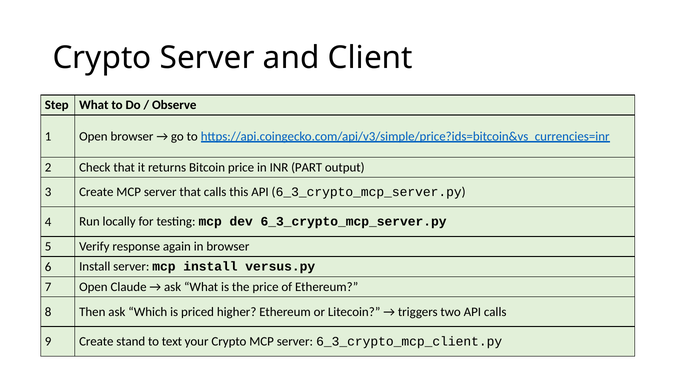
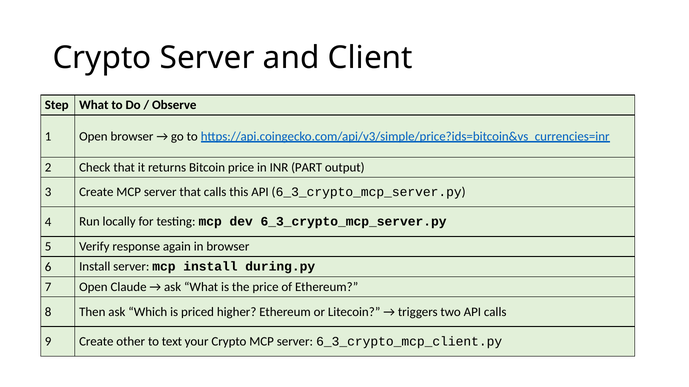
versus.py: versus.py -> during.py (280, 267)
stand: stand -> other (131, 342)
